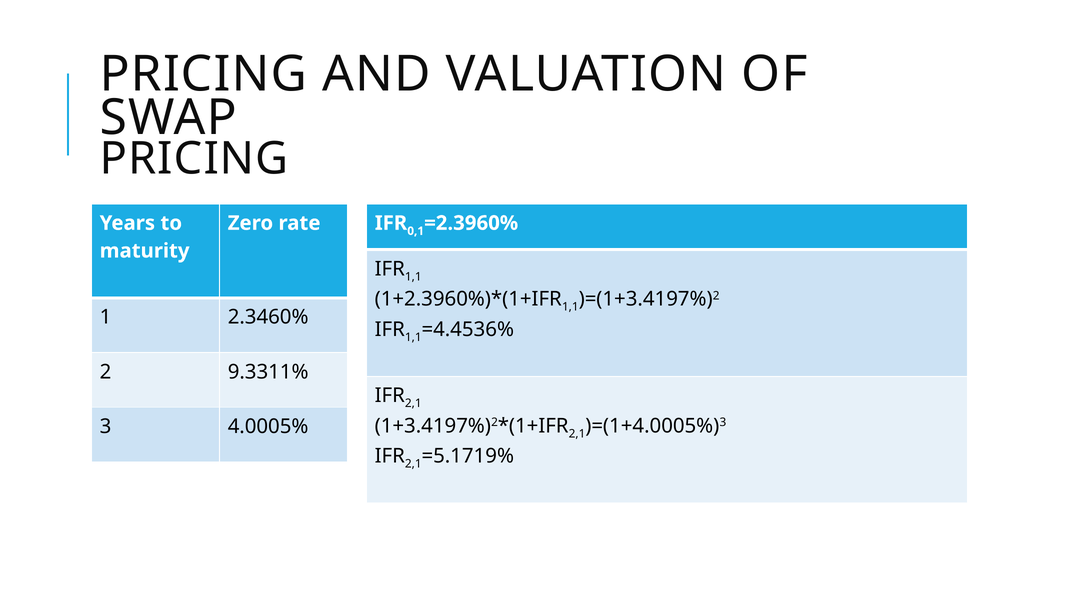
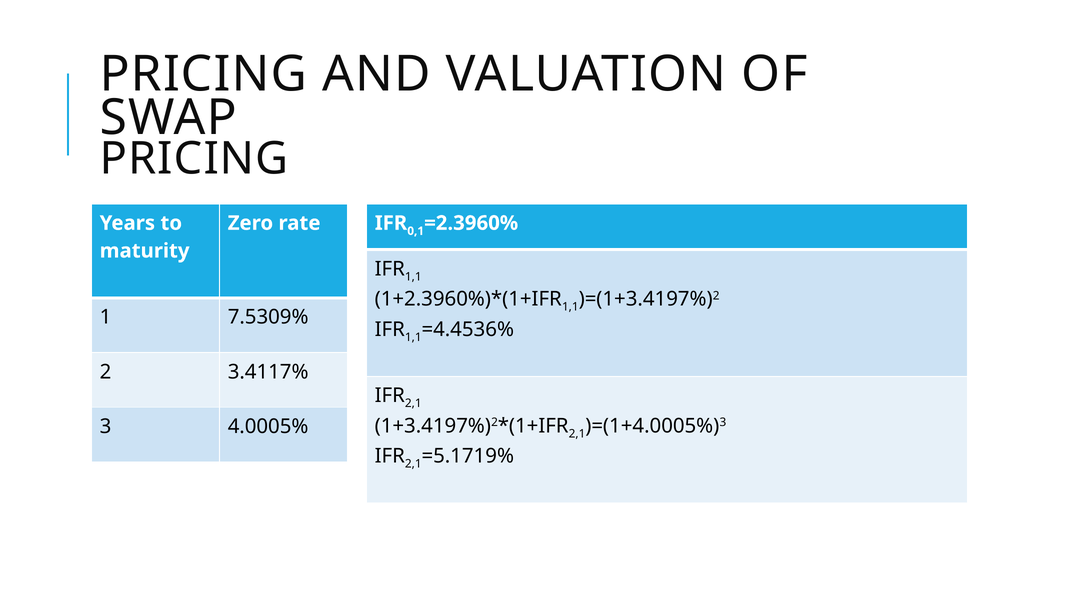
2.3460%: 2.3460% -> 7.5309% (268, 318)
9.3311%: 9.3311% -> 3.4117% (268, 372)
